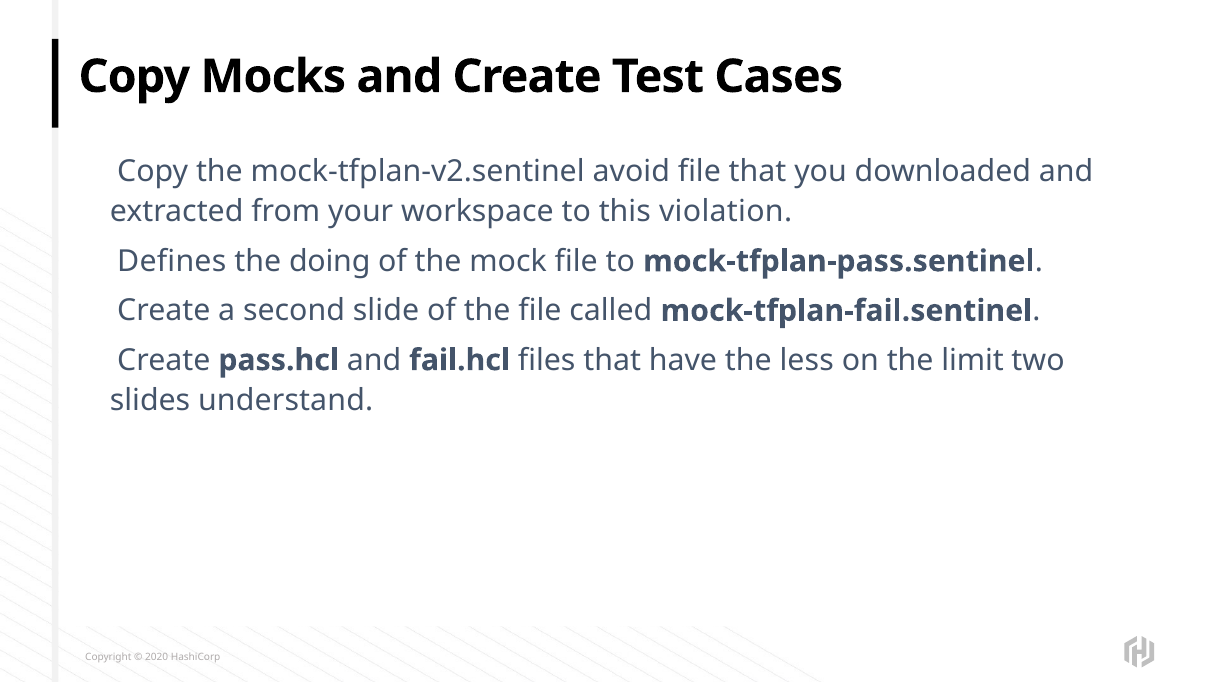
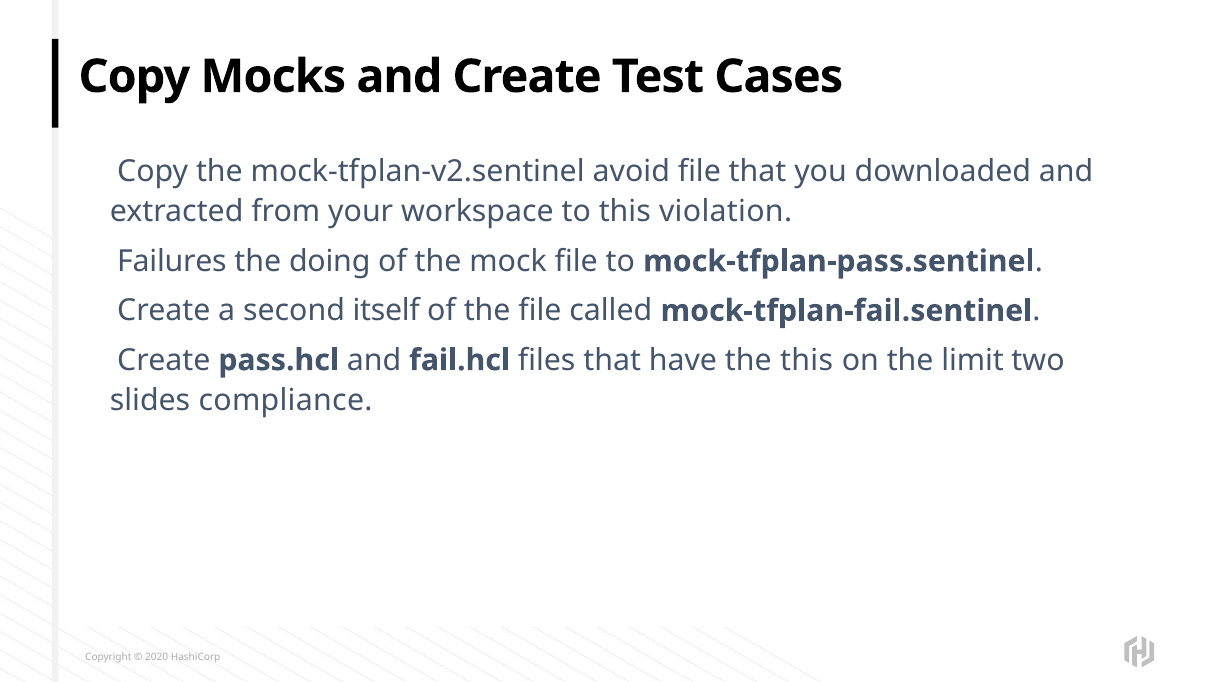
Defines: Defines -> Failures (172, 261)
slide: slide -> itself (386, 311)
the less: less -> this (807, 360)
understand: understand -> compliance (286, 400)
